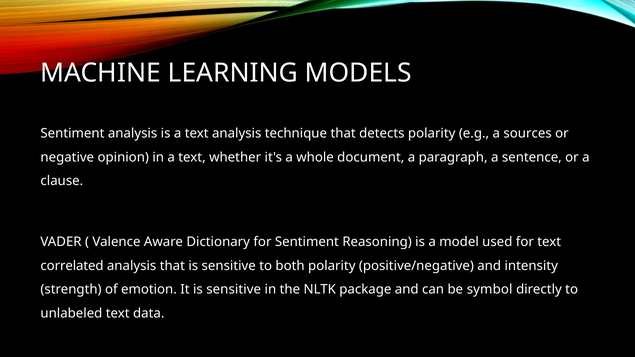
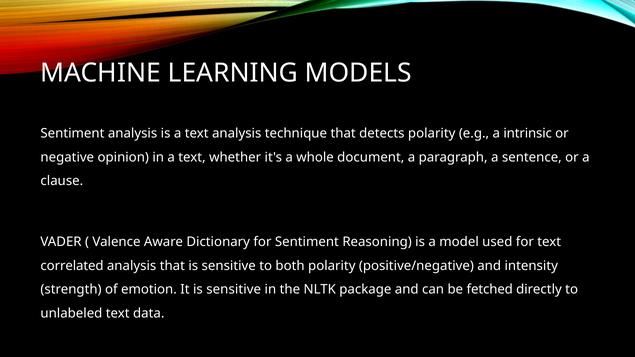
sources: sources -> intrinsic (528, 133)
symbol: symbol -> fetched (490, 290)
